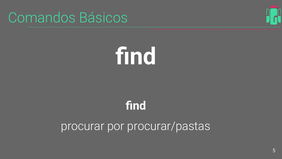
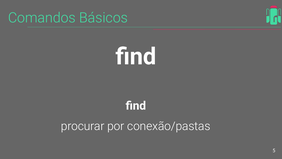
procurar/pastas: procurar/pastas -> conexão/pastas (169, 126)
